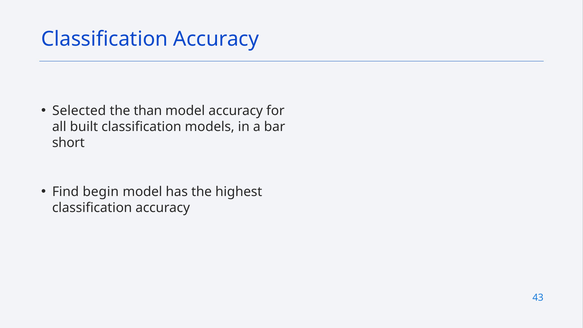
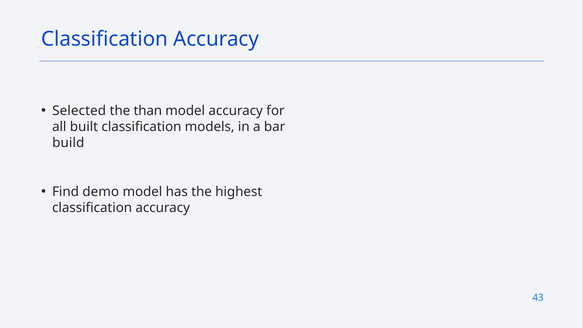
short: short -> build (68, 143)
begin: begin -> demo (101, 192)
